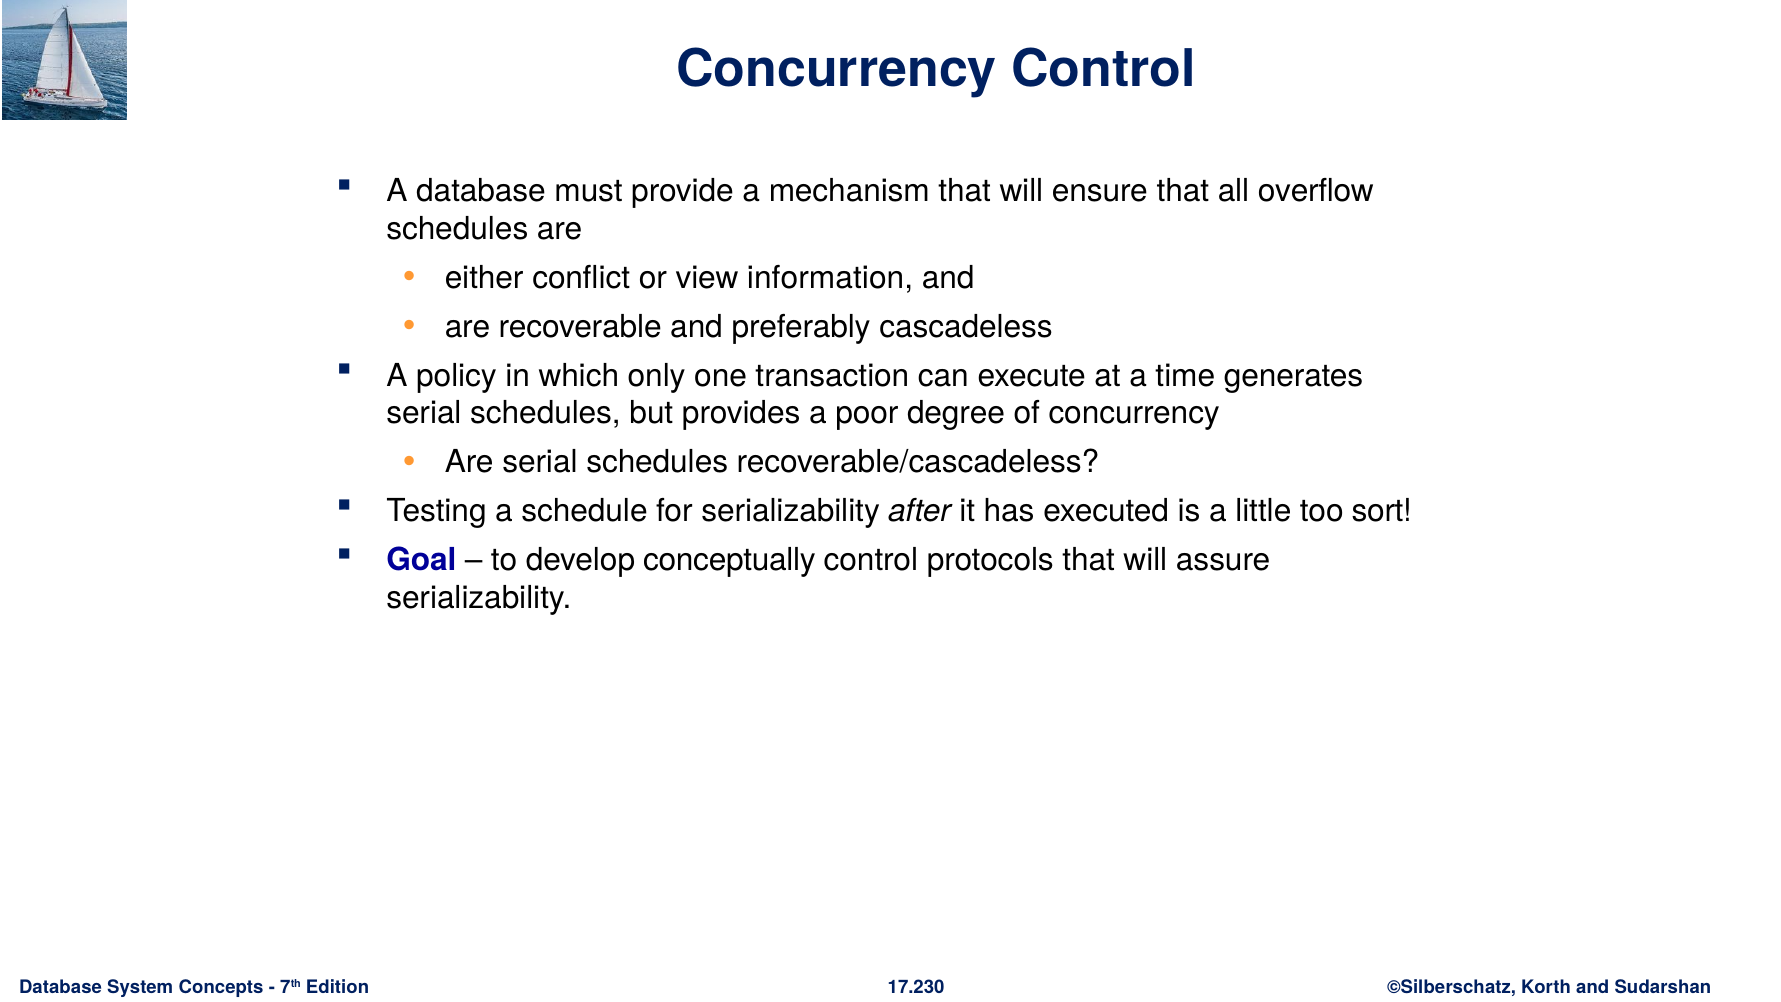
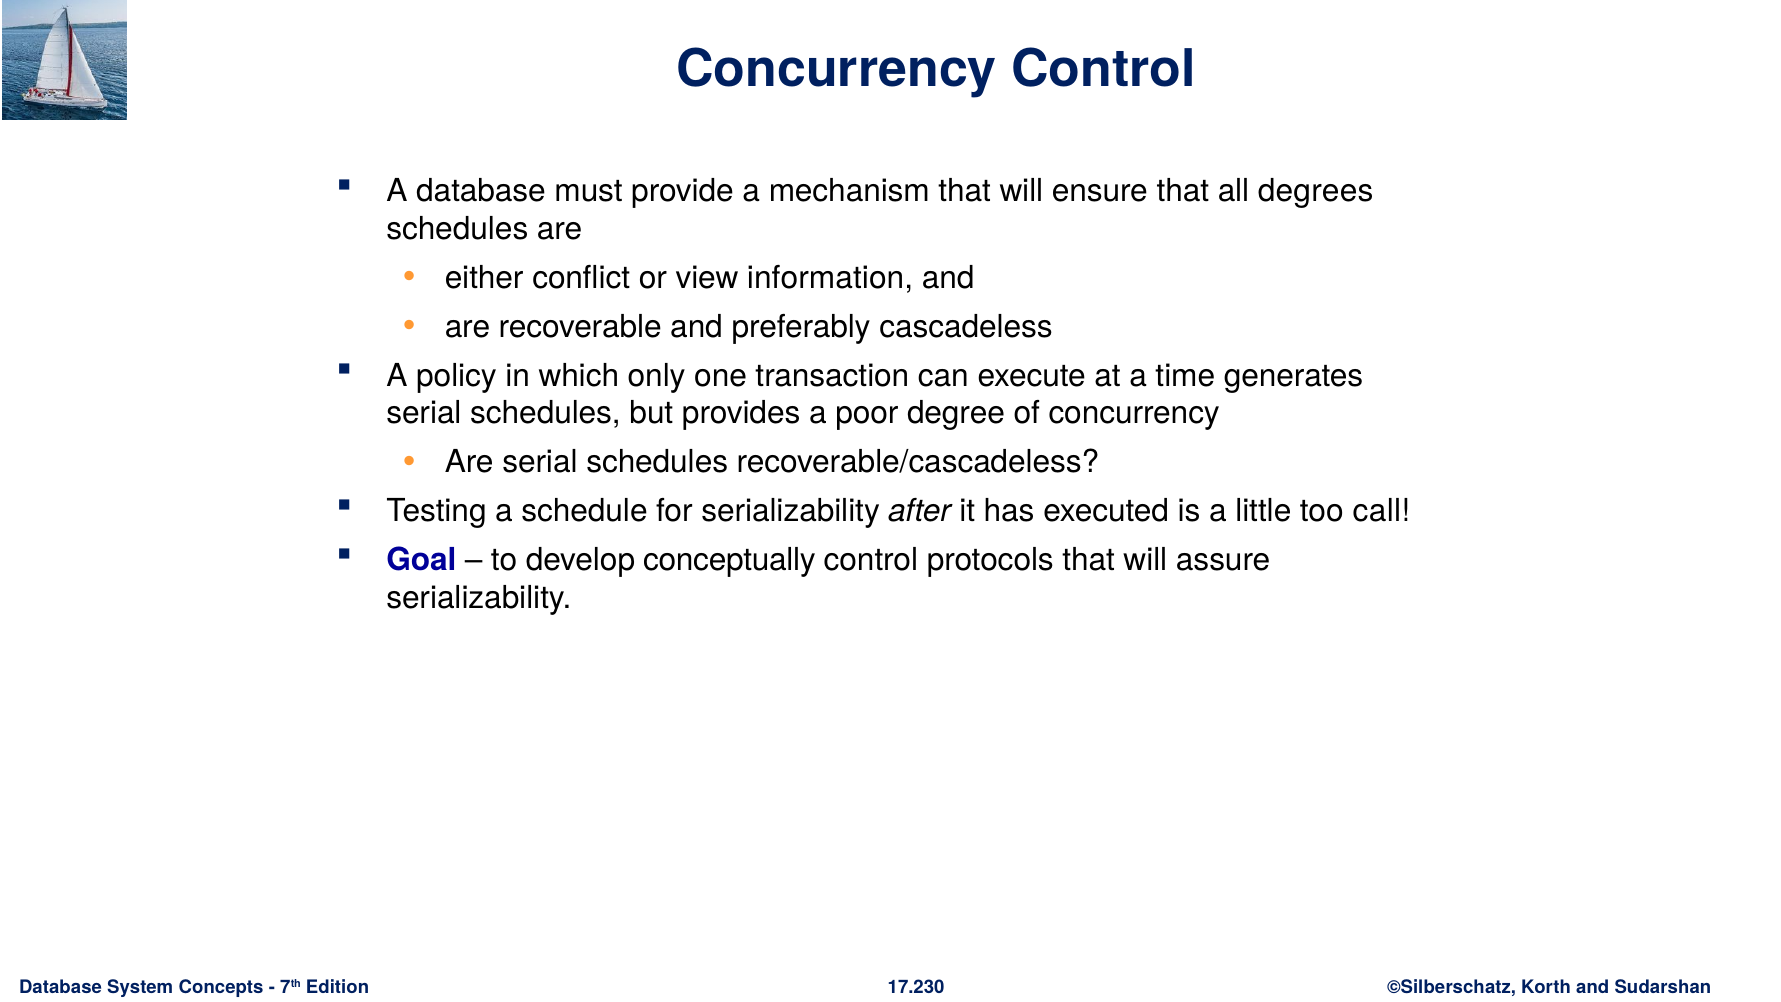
overflow: overflow -> degrees (1316, 191)
sort: sort -> call (1382, 511)
